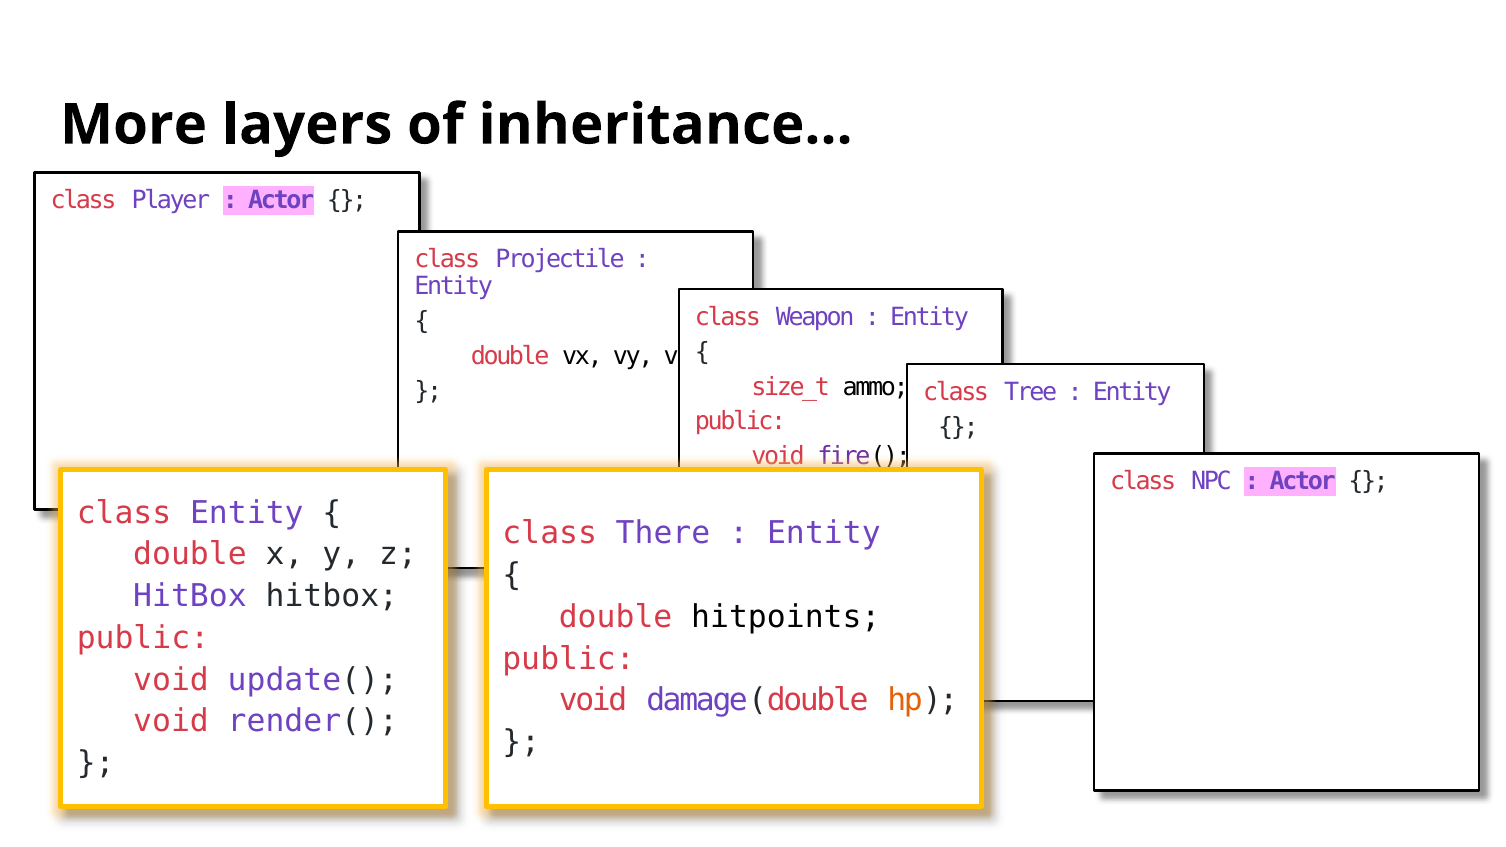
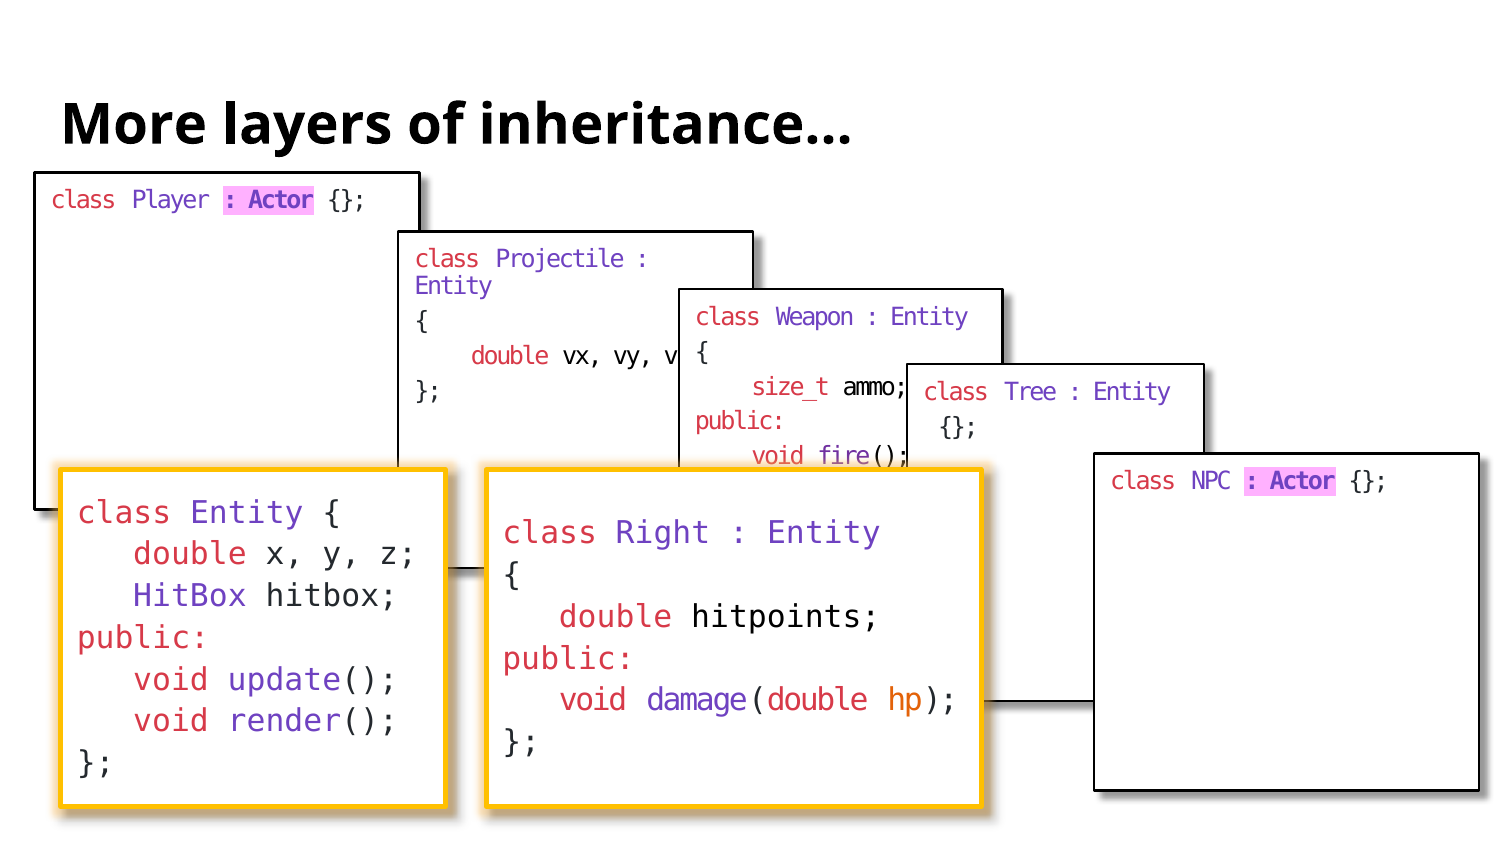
There: There -> Right (663, 534)
